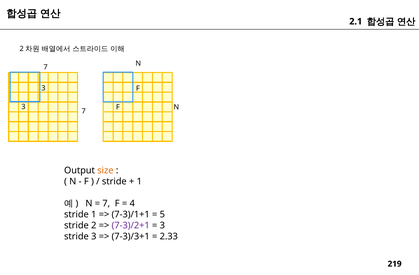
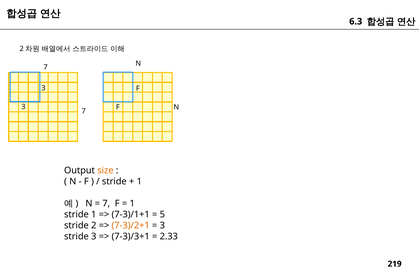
2.1: 2.1 -> 6.3 (356, 21)
4: 4 -> 1 (132, 204)
7-3)/2+1 colour: purple -> orange (131, 226)
